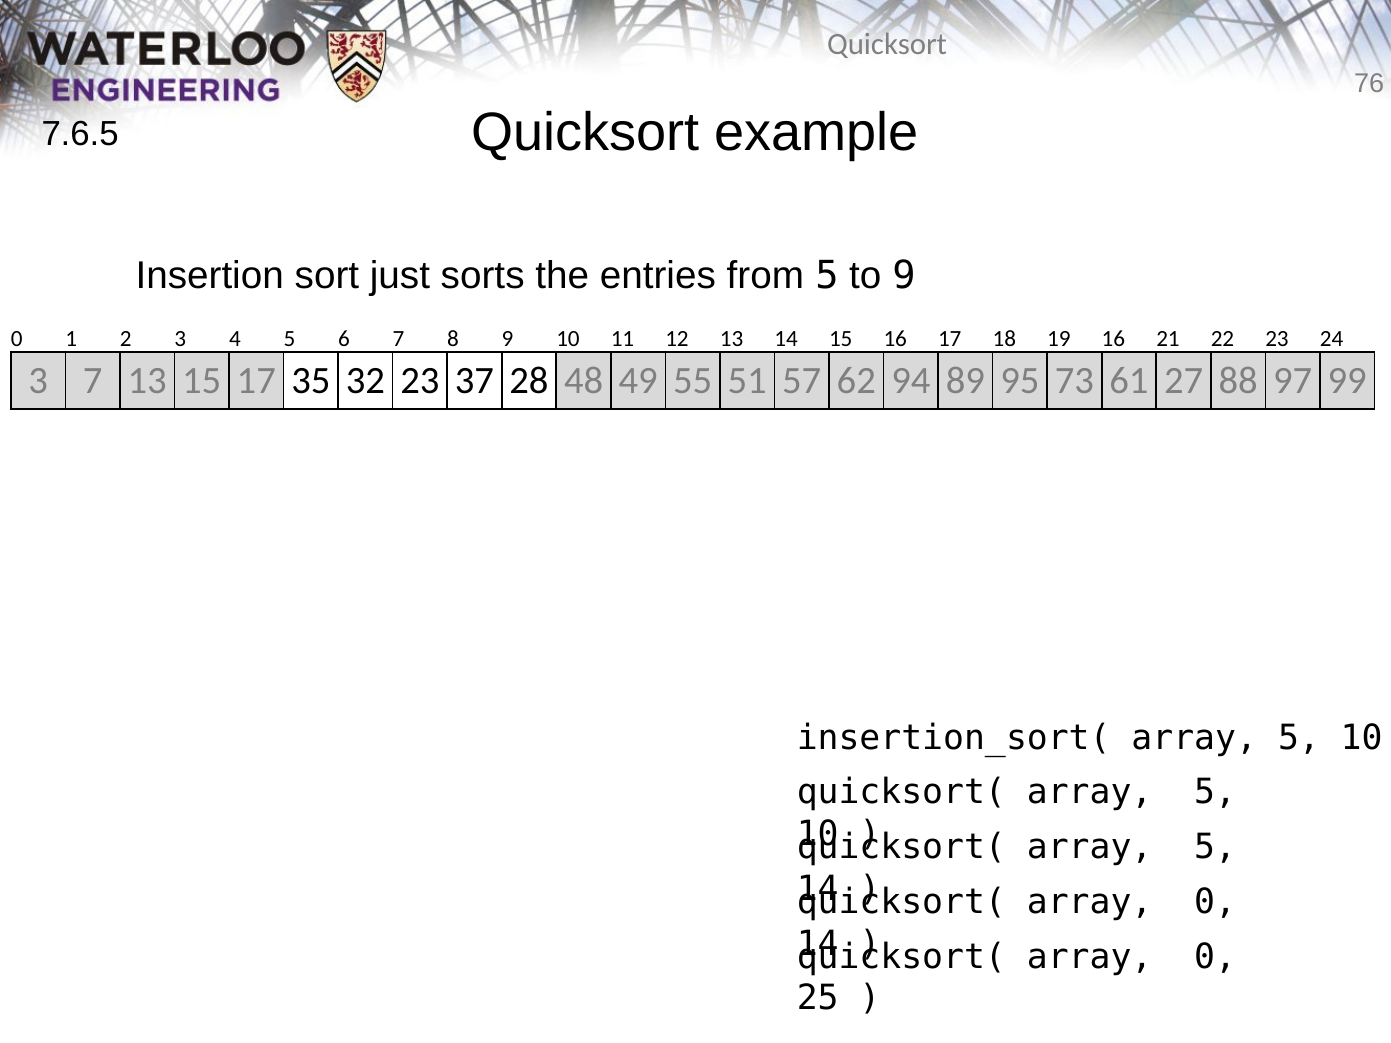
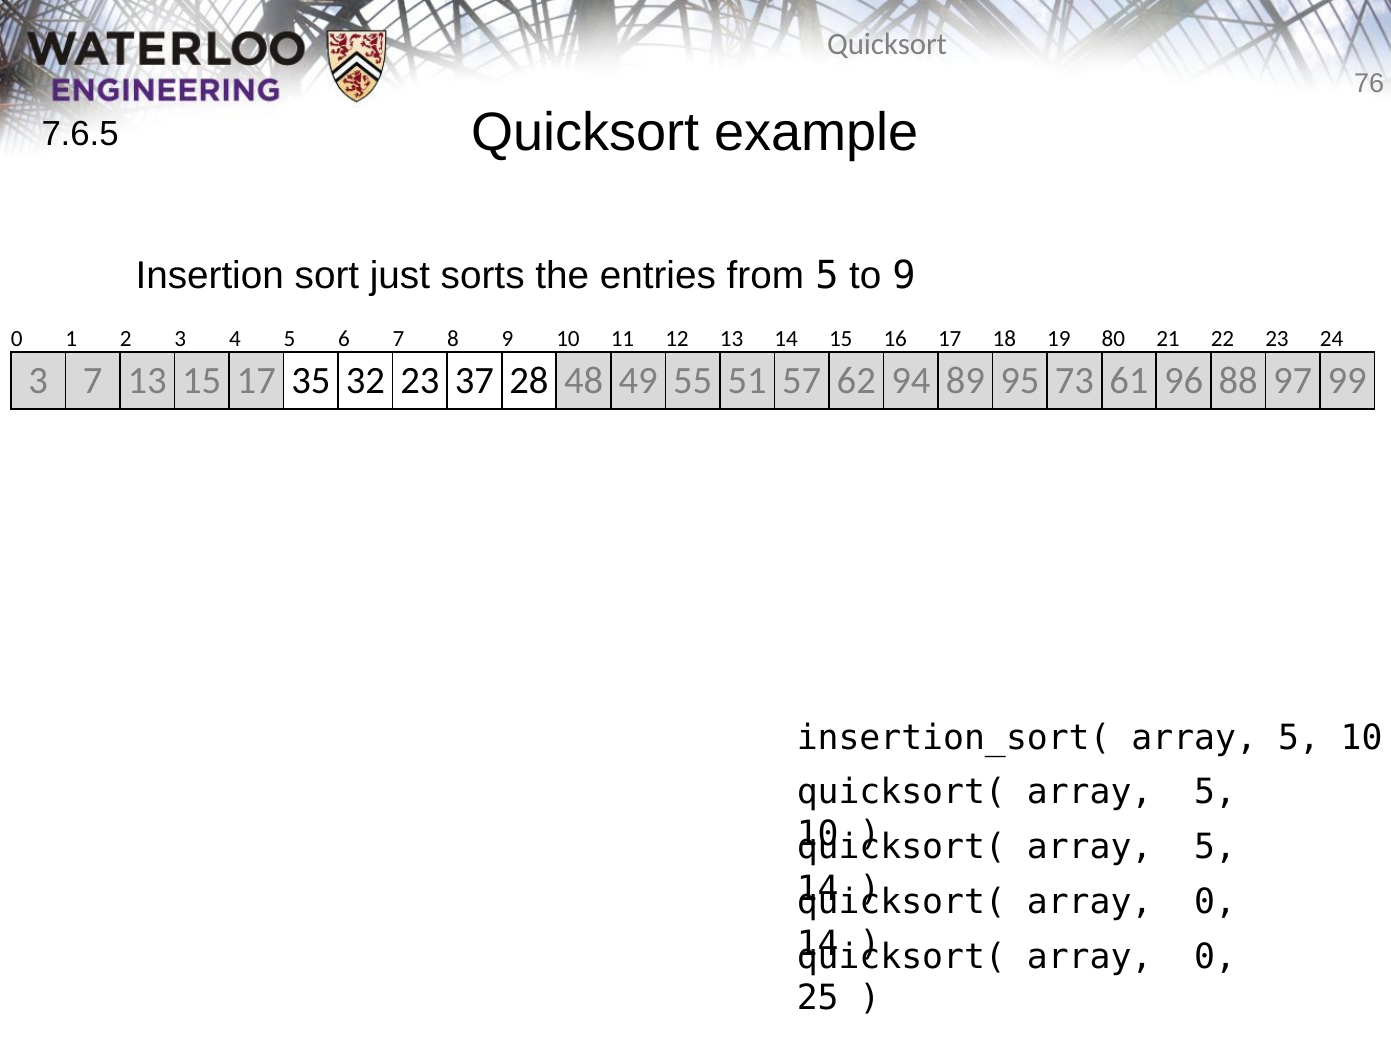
19 16: 16 -> 80 (1113, 339)
27: 27 -> 96 (1184, 381)
